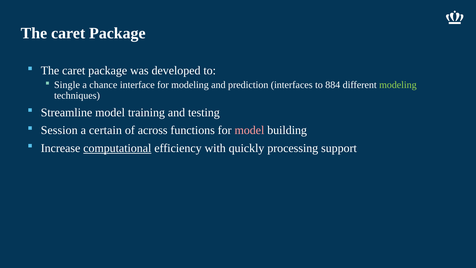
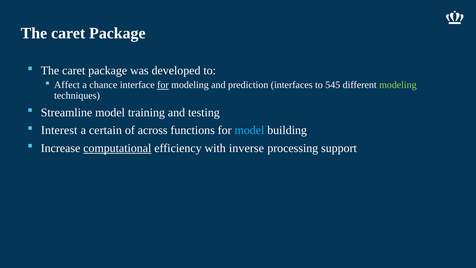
Single: Single -> Affect (67, 85)
for underline: none -> present (163, 85)
884: 884 -> 545 (333, 85)
Session: Session -> Interest (59, 130)
model colour: pink -> light blue (249, 130)
quickly: quickly -> inverse (246, 148)
